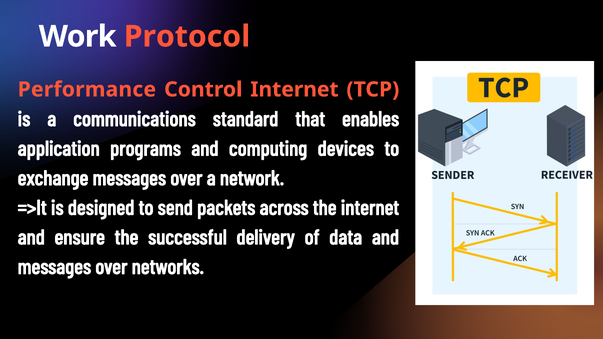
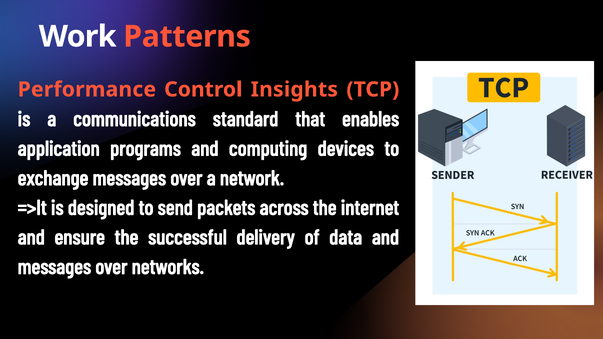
Protocol: Protocol -> Patterns (187, 37)
Control Internet: Internet -> Insights (294, 90)
